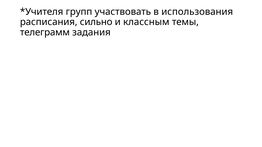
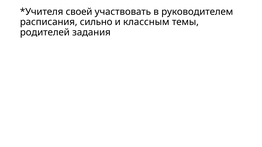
групп: групп -> своей (79, 12)
использования: использования -> руководителем (197, 12)
телеграмм: телеграмм -> родителей (45, 32)
